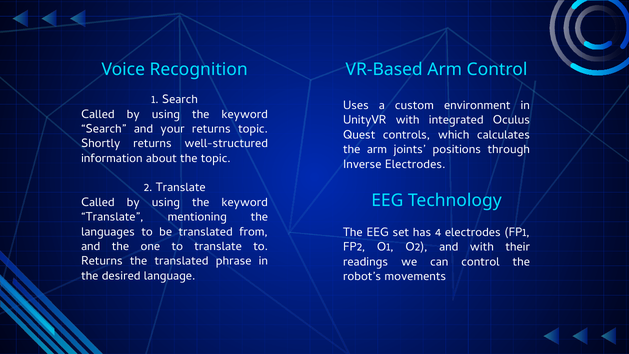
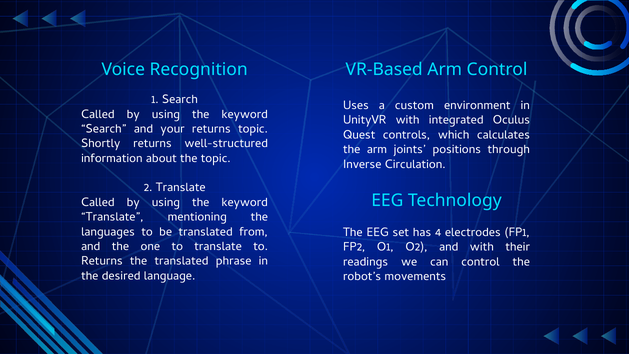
Inverse Electrodes: Electrodes -> Circulation (415, 164)
